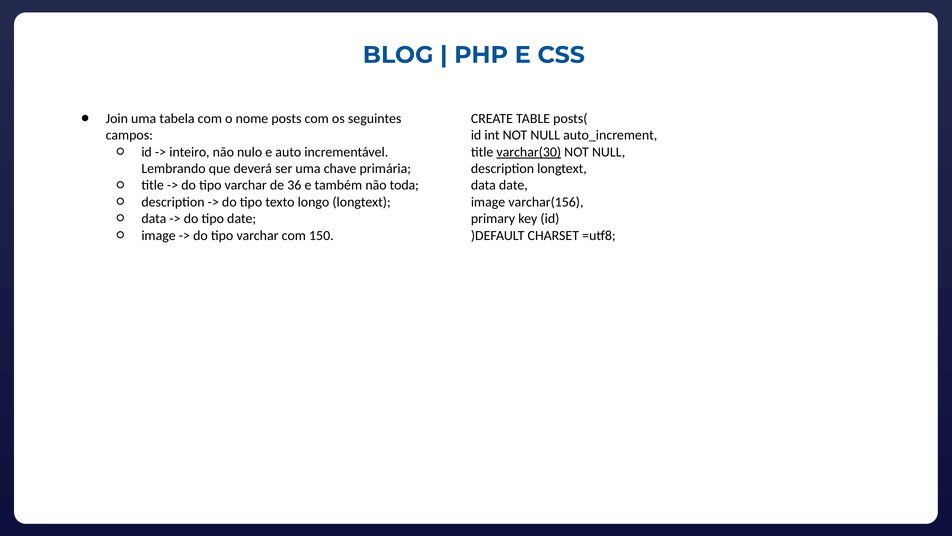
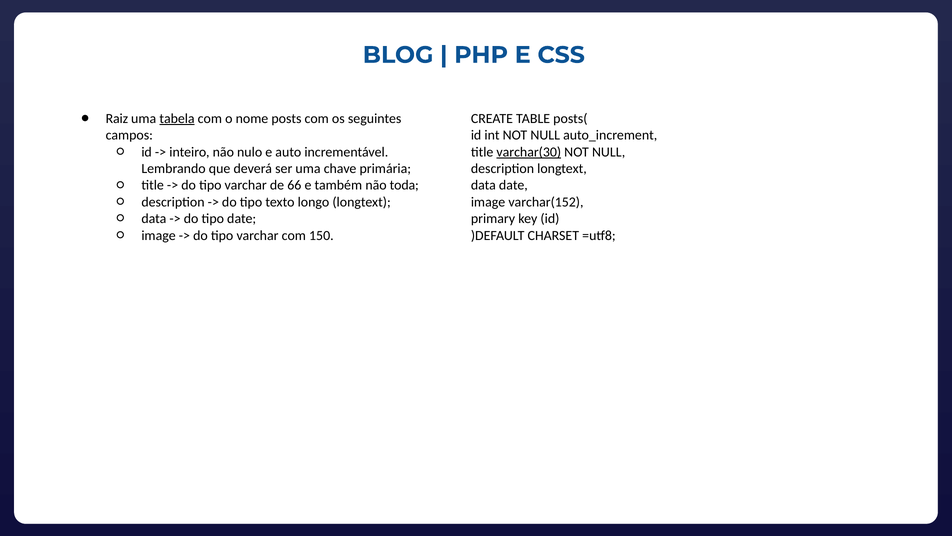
Join: Join -> Raiz (117, 119)
tabela underline: none -> present (177, 119)
36: 36 -> 66 (294, 185)
varchar(156: varchar(156 -> varchar(152 (546, 202)
